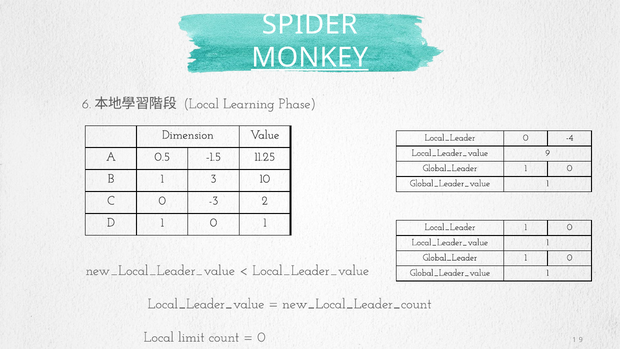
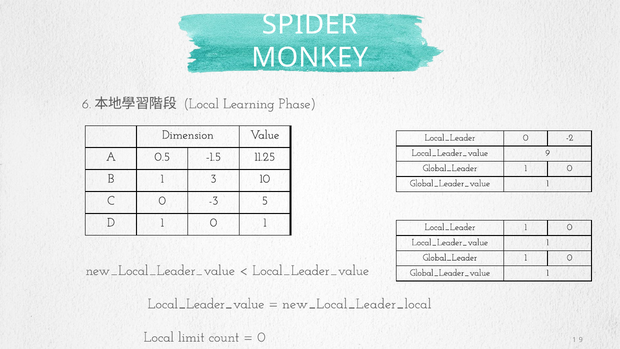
MONKEY underline: present -> none (310, 58)
-4: -4 -> -2 (570, 138)
2: 2 -> 5 (265, 200)
new_Local_Leader_count: new_Local_Leader_count -> new_Local_Leader_local (357, 304)
